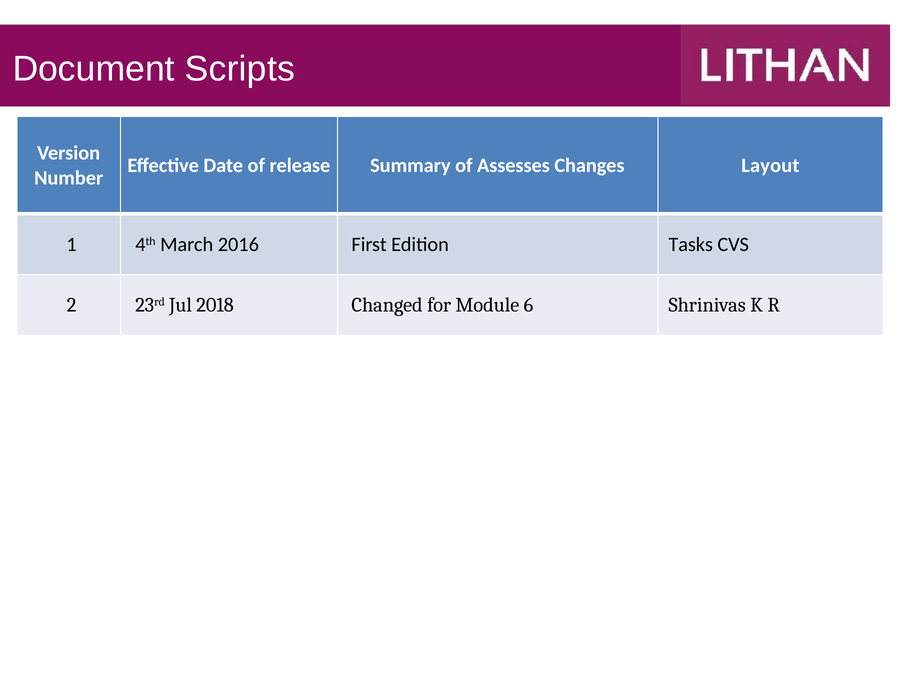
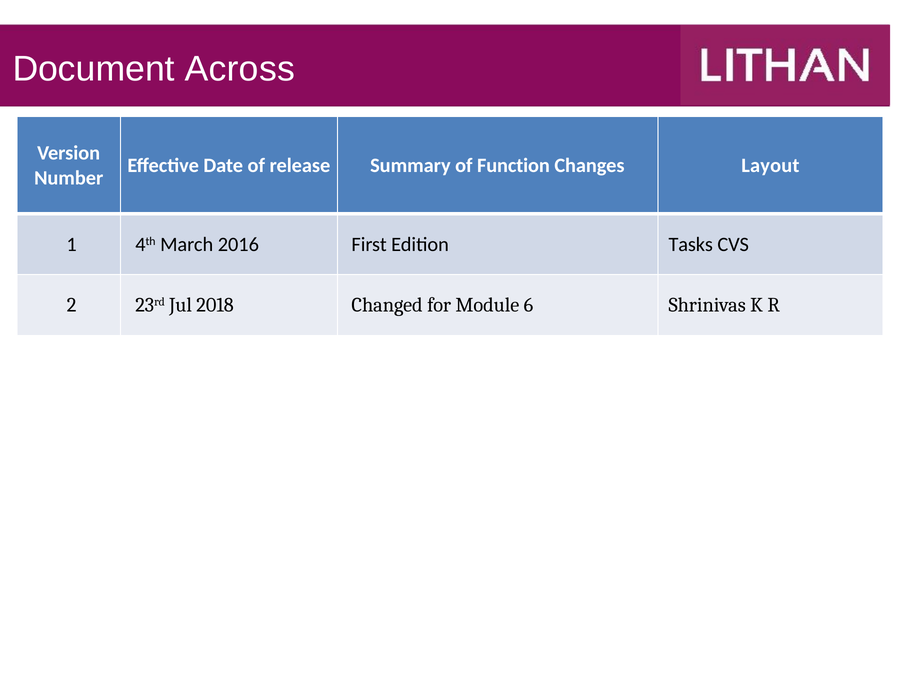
Scripts: Scripts -> Across (240, 69)
Assesses: Assesses -> Function (513, 165)
